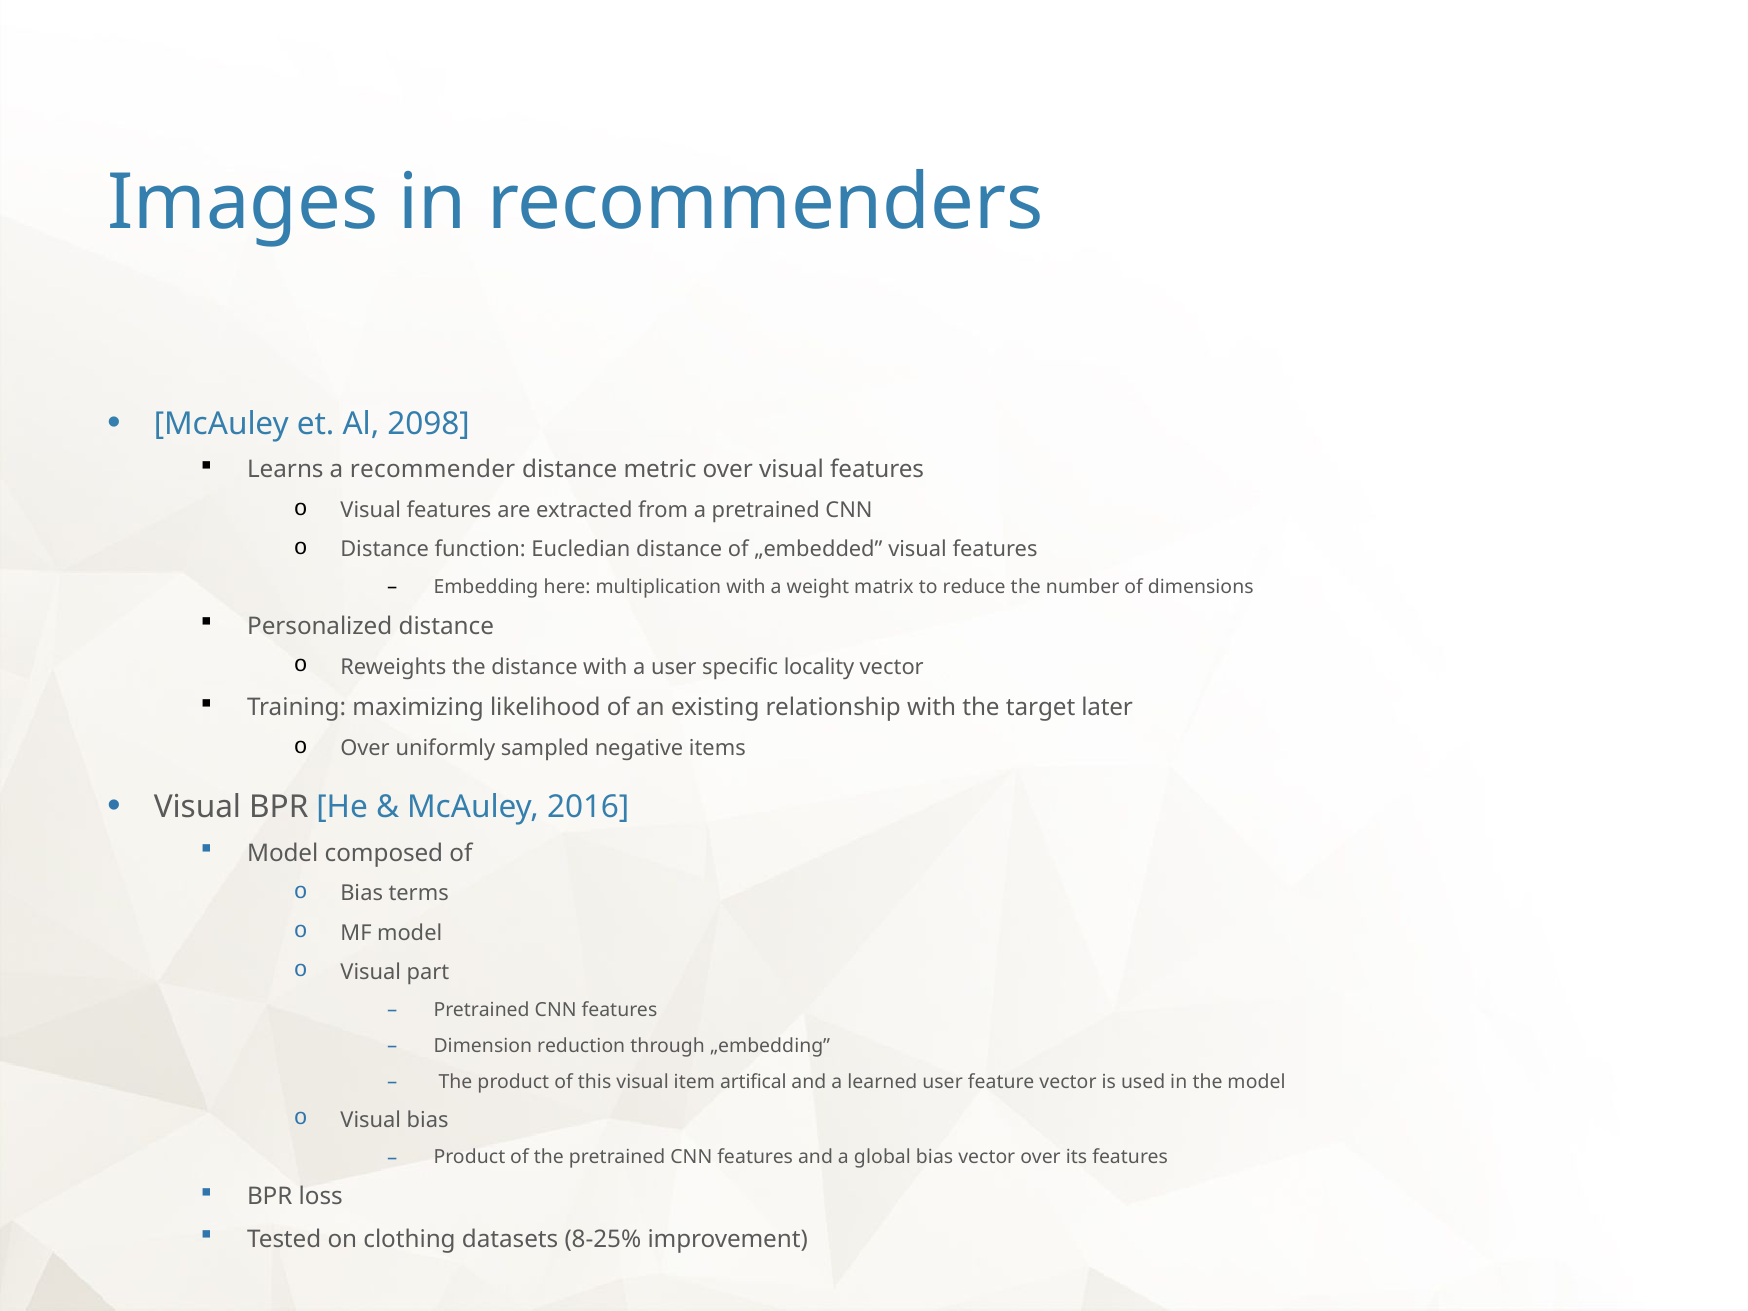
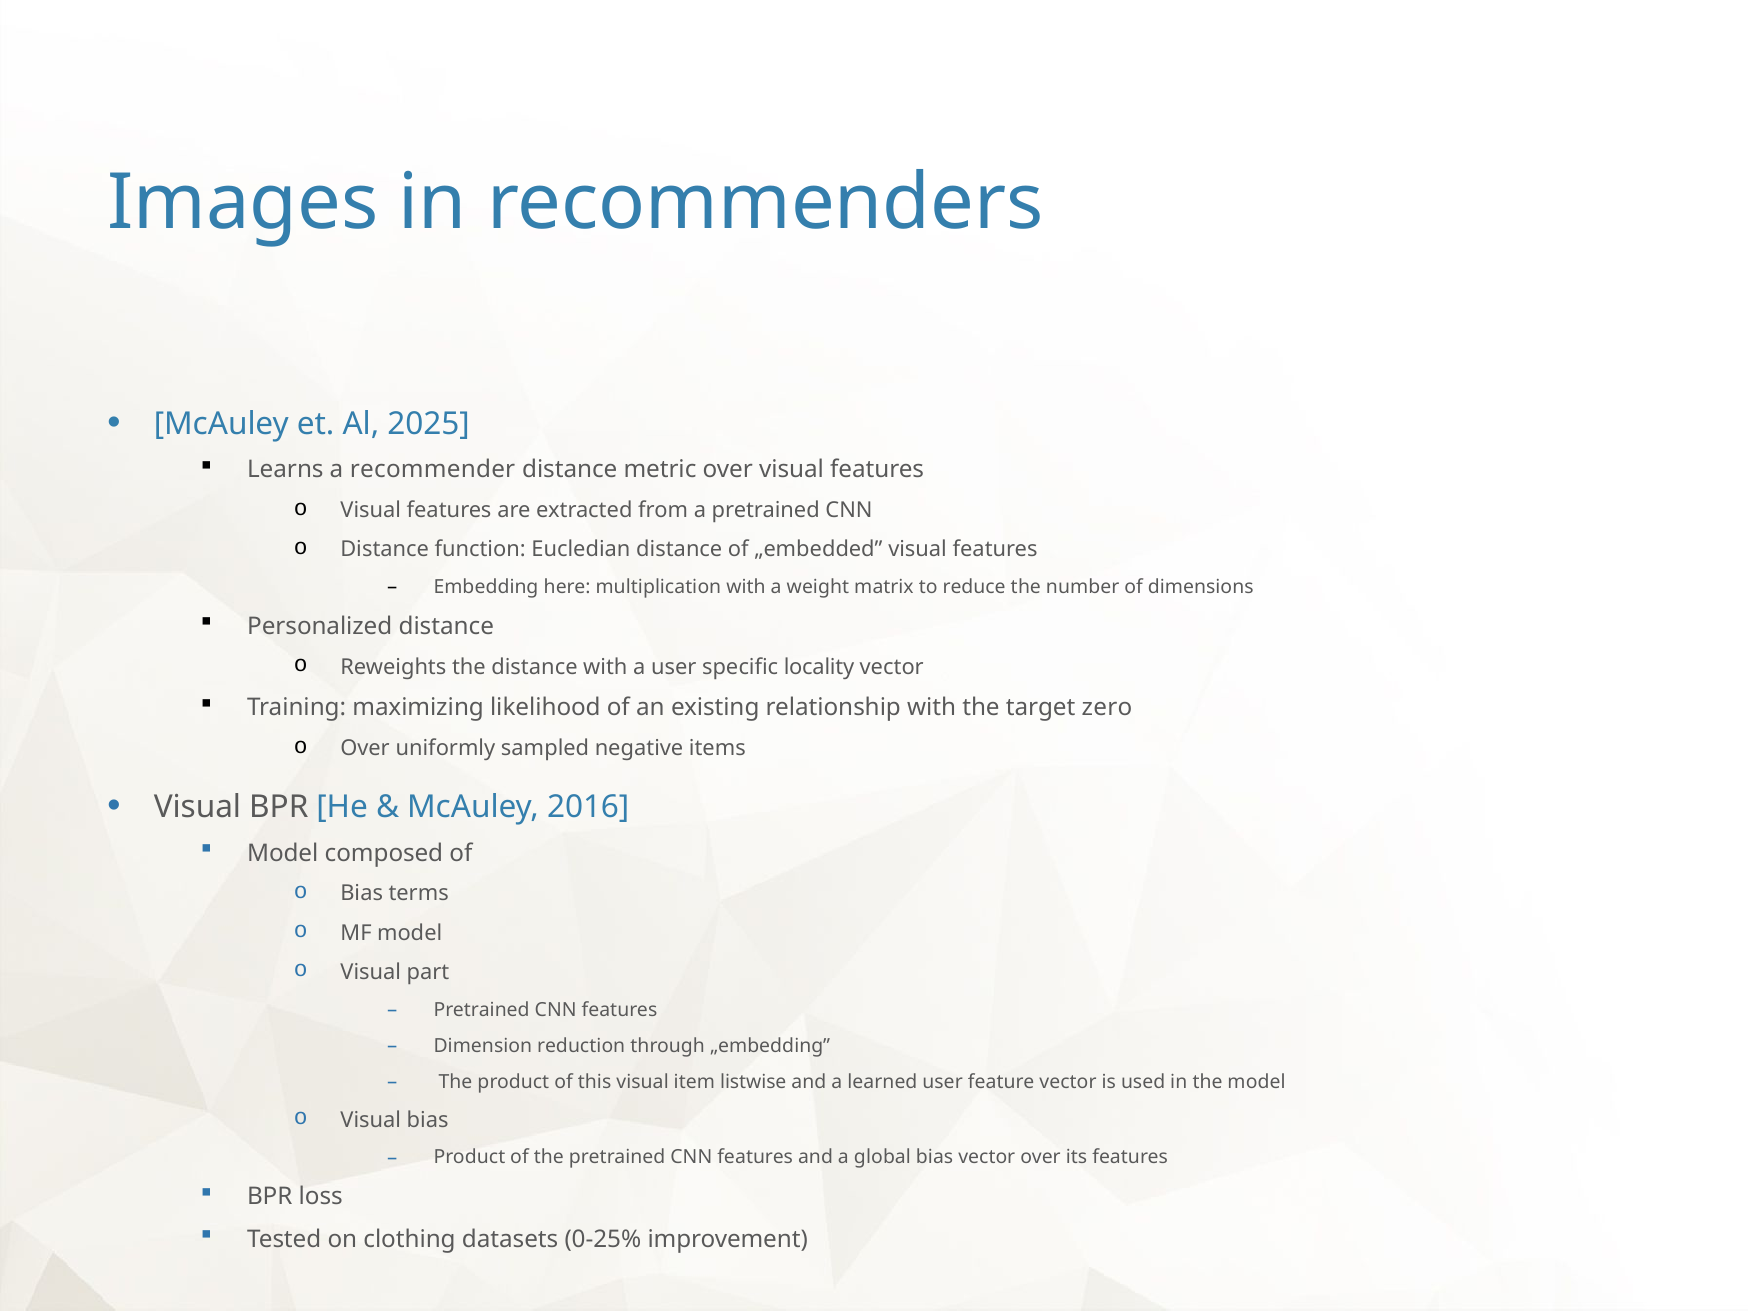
2098: 2098 -> 2025 (429, 424)
later: later -> zero (1107, 708)
artifical: artifical -> listwise (753, 1082)
8-25%: 8-25% -> 0-25% (603, 1239)
